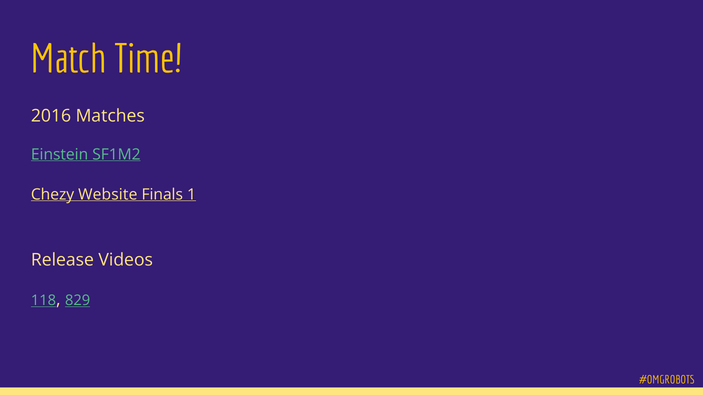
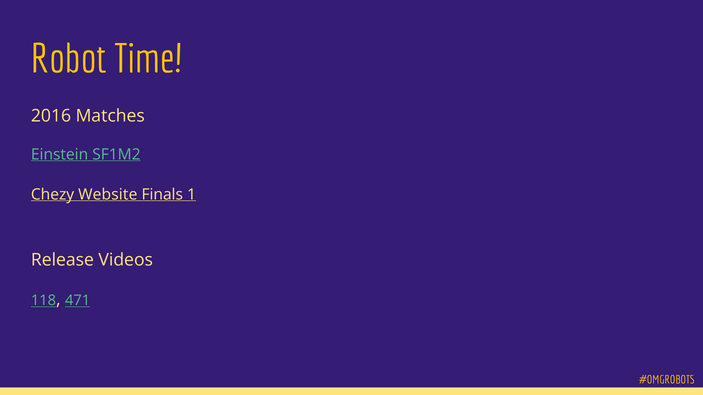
Match: Match -> Robot (69, 59)
829: 829 -> 471 (78, 301)
